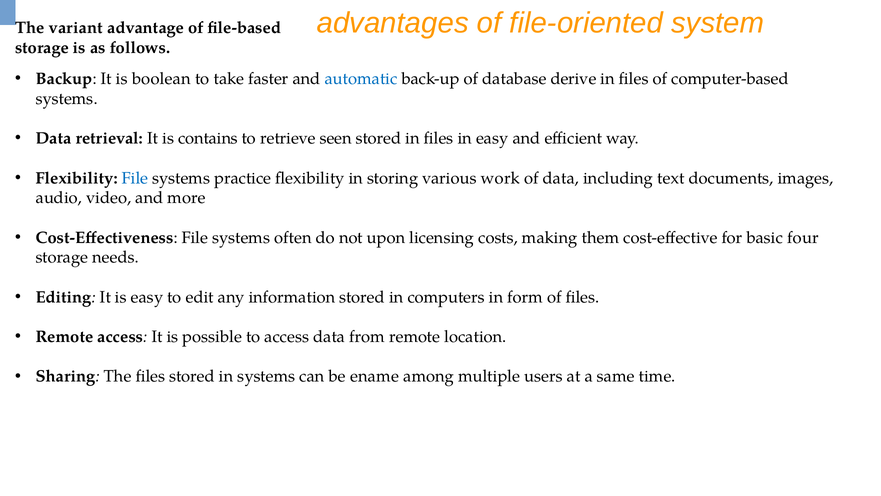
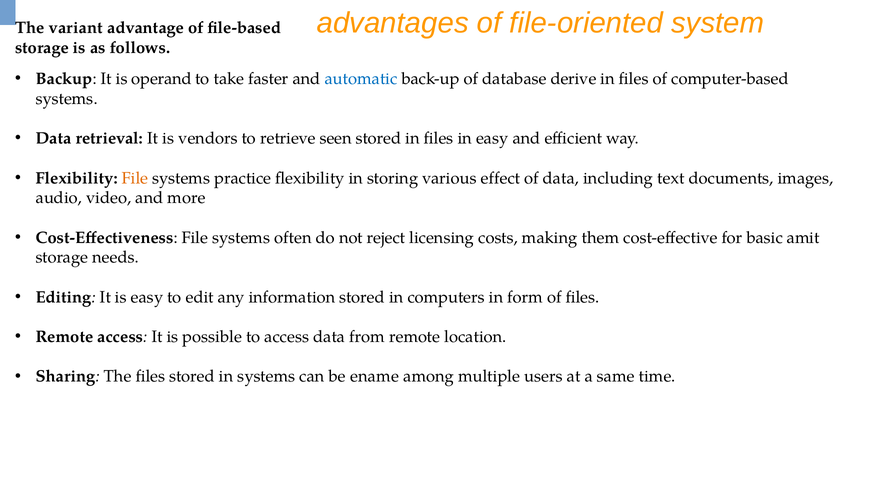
boolean: boolean -> operand (162, 79)
contains: contains -> vendors (208, 138)
File colour: blue -> orange (135, 178)
work: work -> effect (500, 178)
upon: upon -> reject (386, 237)
four: four -> amit (803, 237)
